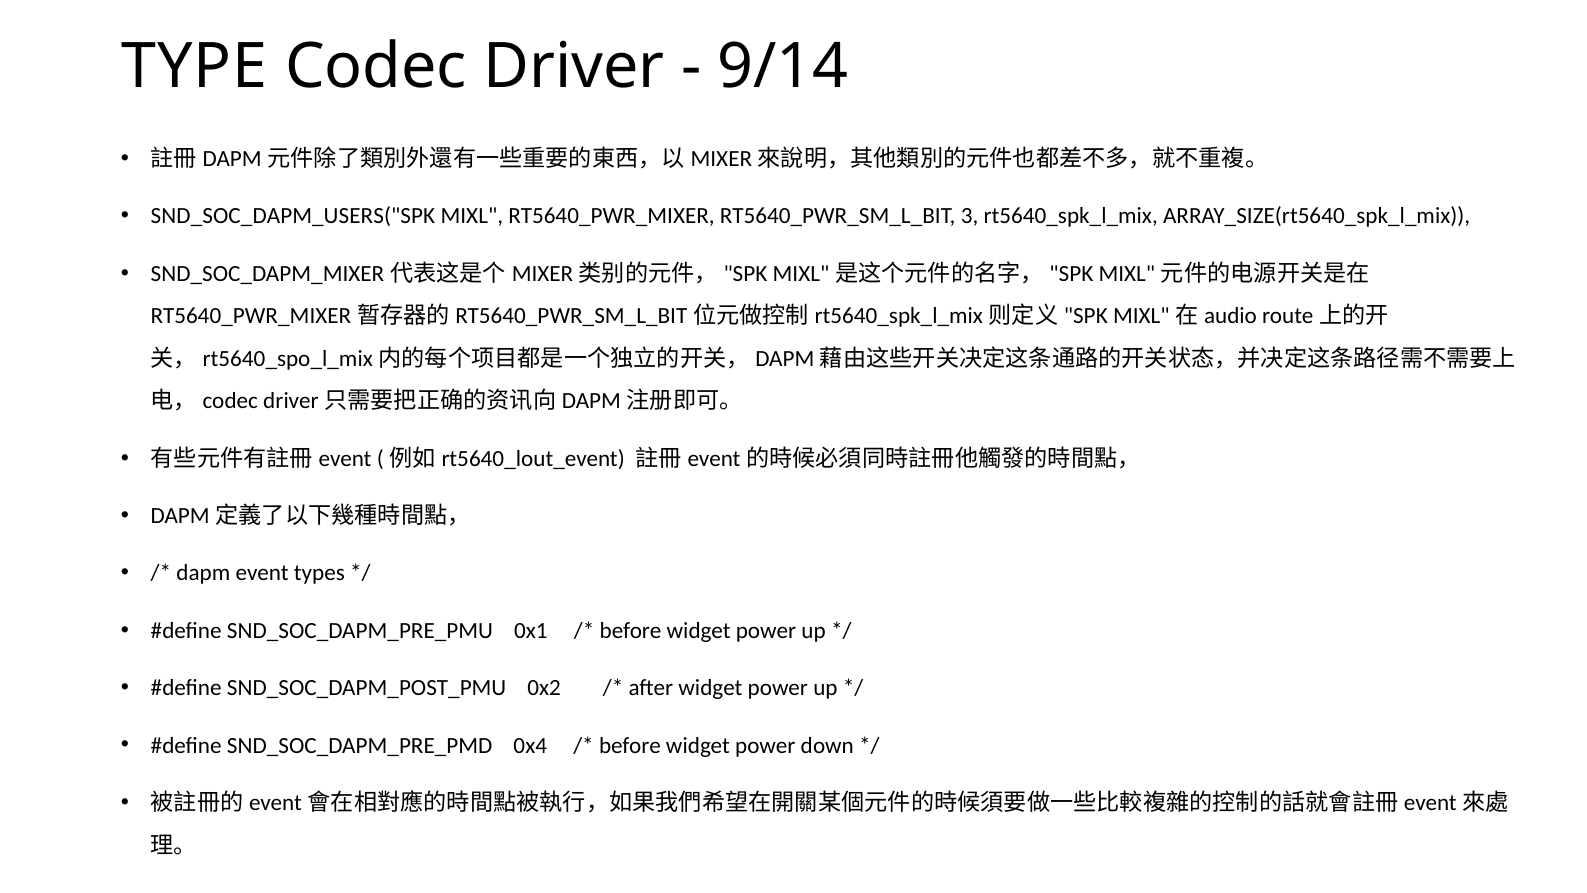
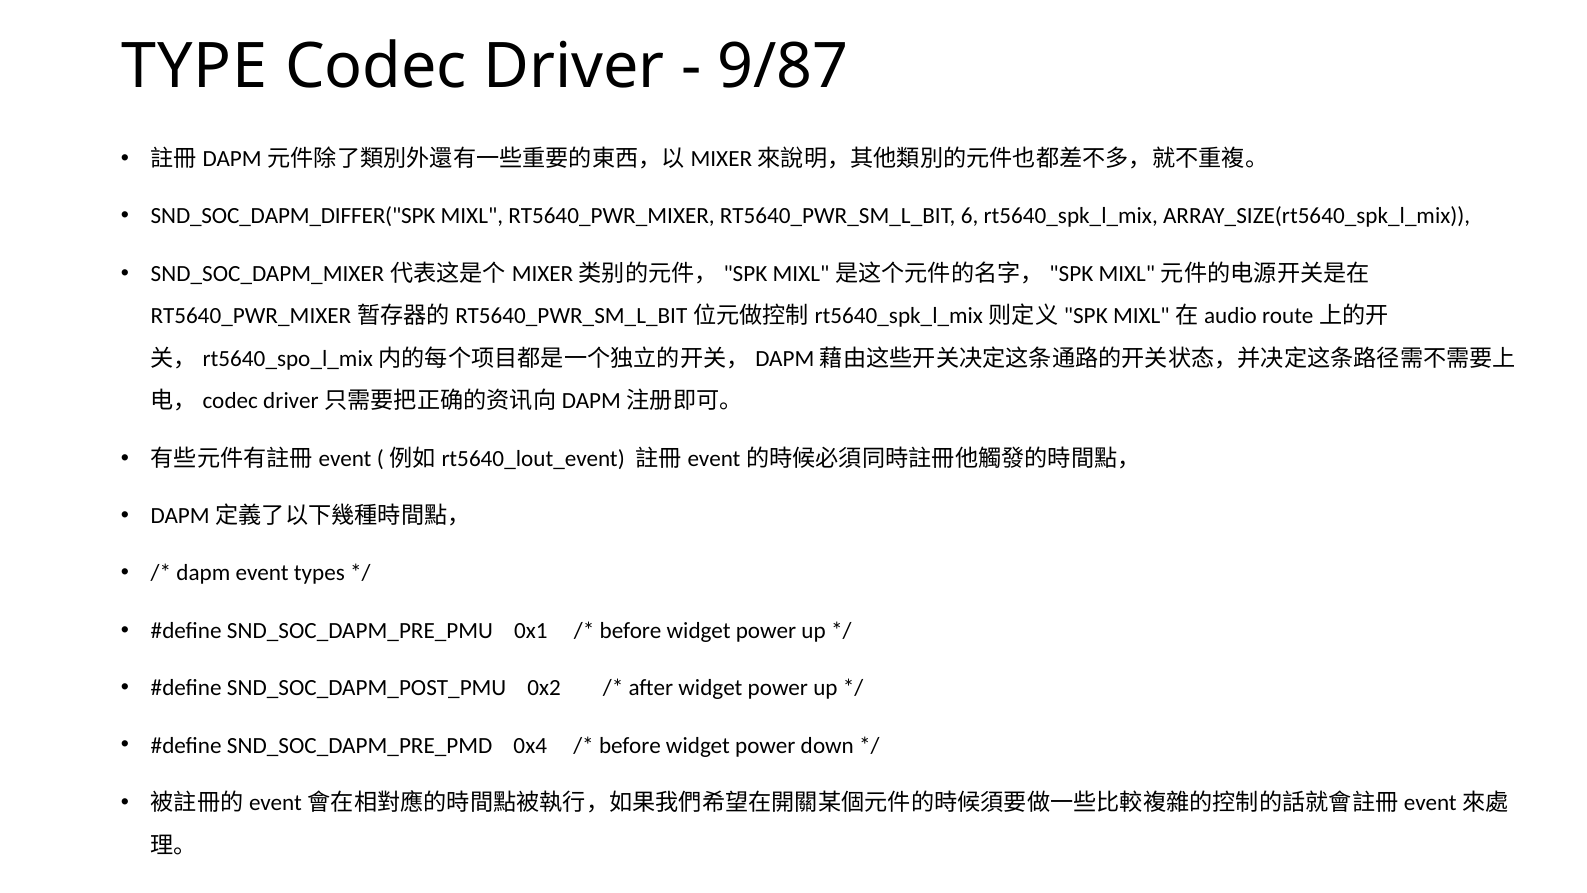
9/14: 9/14 -> 9/87 (783, 67)
SND_SOC_DAPM_USERS("SPK: SND_SOC_DAPM_USERS("SPK -> SND_SOC_DAPM_DIFFER("SPK (293, 216)
3: 3 -> 6 (970, 216)
